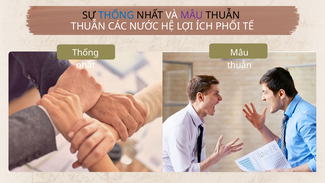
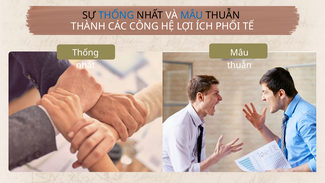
MÂU colour: purple -> blue (192, 15)
THUẪN: THUẪN -> THÀNH (88, 26)
NƯỚC: NƯỚC -> CÔNG (144, 26)
